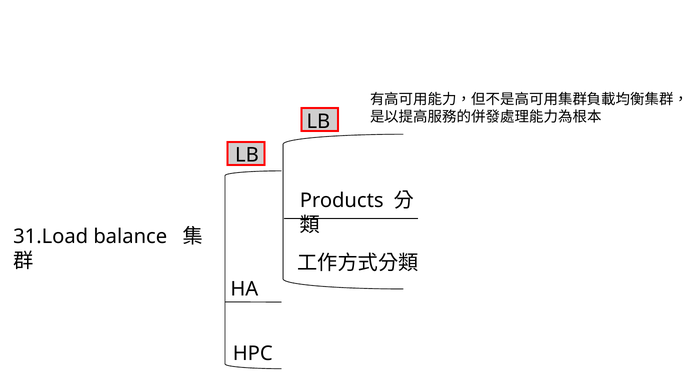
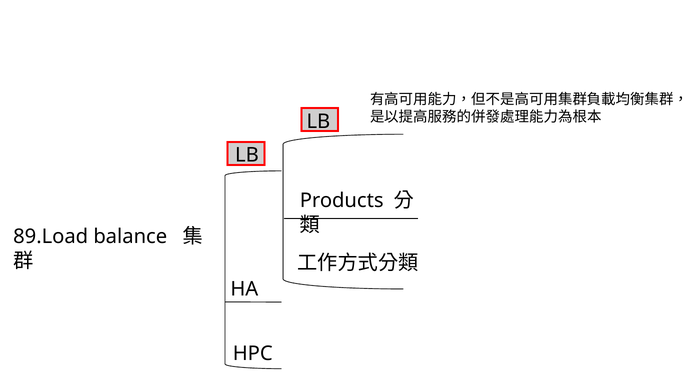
31.Load: 31.Load -> 89.Load (51, 237)
